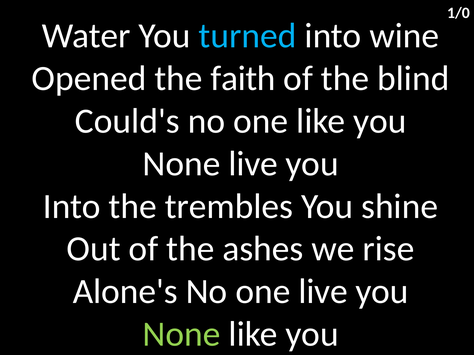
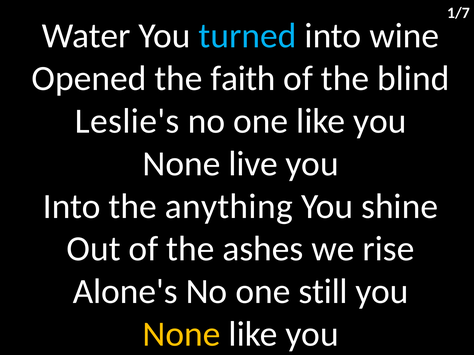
1/0: 1/0 -> 1/7 (458, 13)
Could's: Could's -> Leslie's (127, 121)
trembles: trembles -> anything (229, 207)
one live: live -> still (323, 292)
None colour: light green -> yellow (182, 335)
